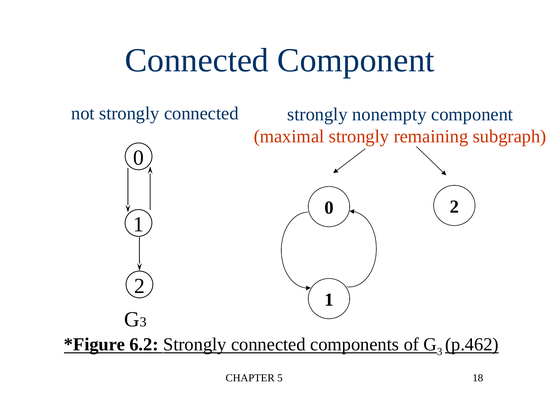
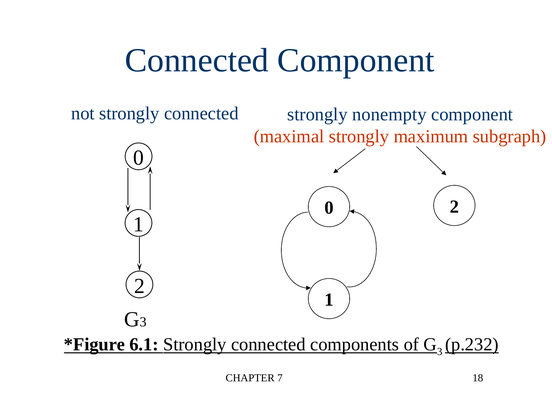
remaining: remaining -> maximum (431, 137)
6.2: 6.2 -> 6.1 (144, 345)
p.462: p.462 -> p.232 (472, 345)
5: 5 -> 7 (280, 378)
